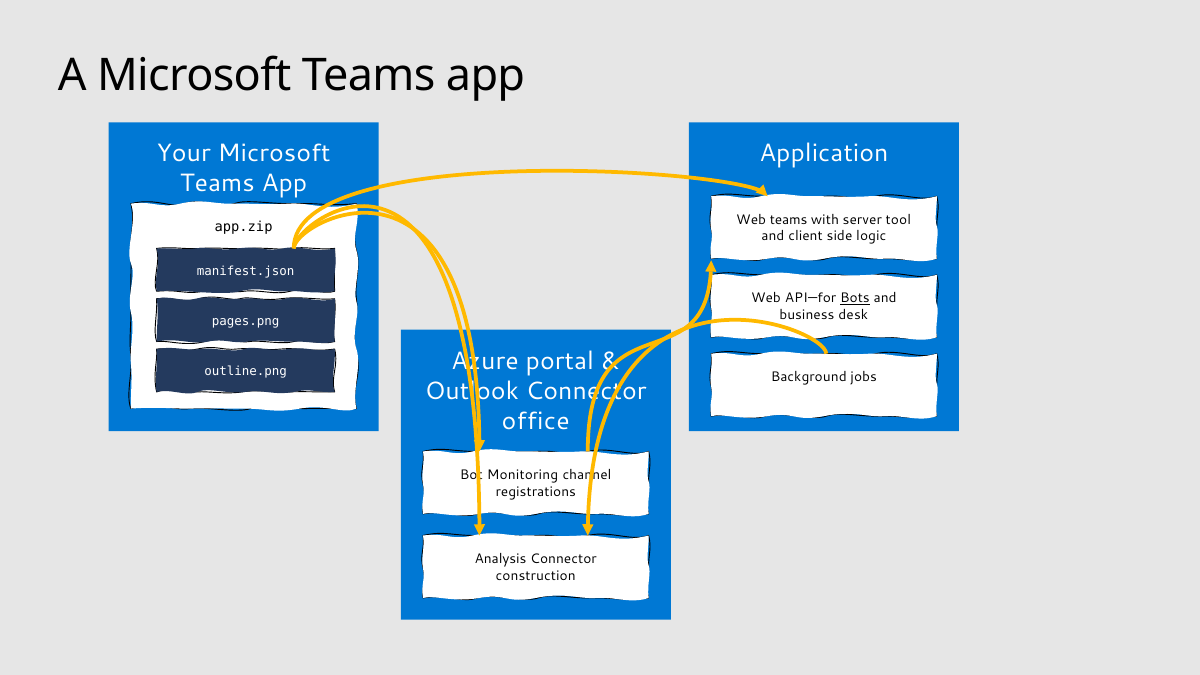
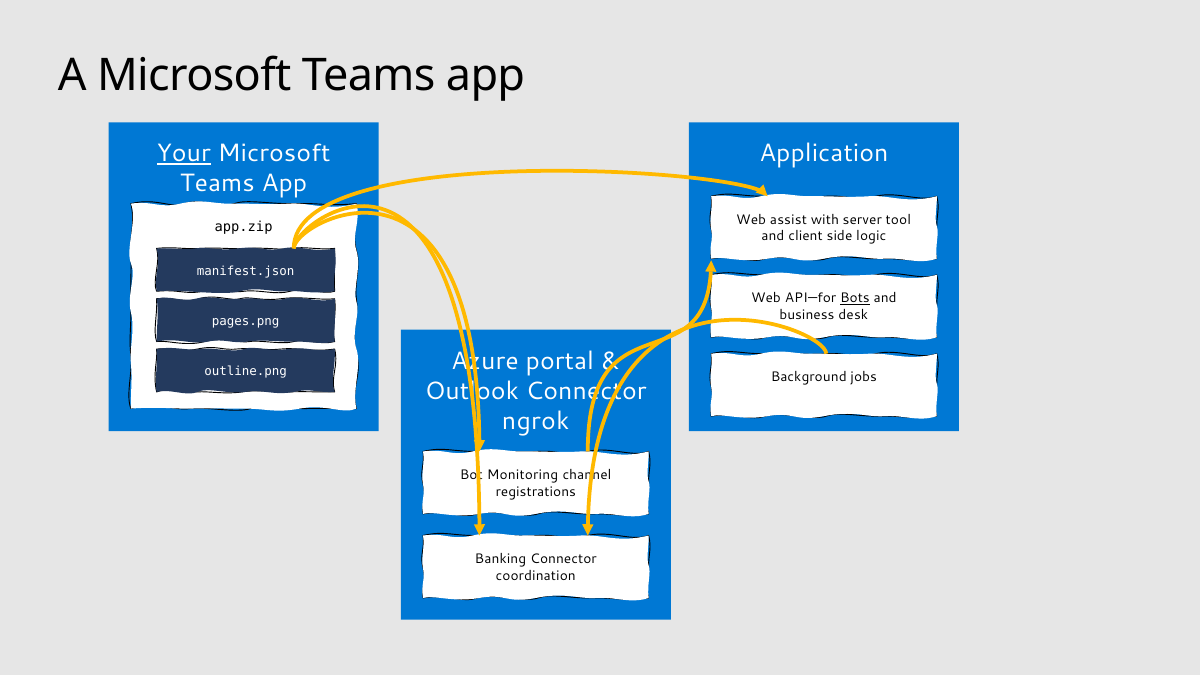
Your underline: none -> present (184, 153)
teams: teams -> assist (788, 220)
office: office -> ngrok (536, 421)
Analysis: Analysis -> Banking (500, 559)
construction: construction -> coordination (536, 576)
